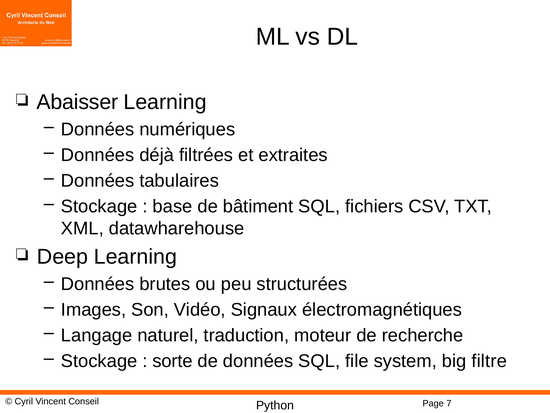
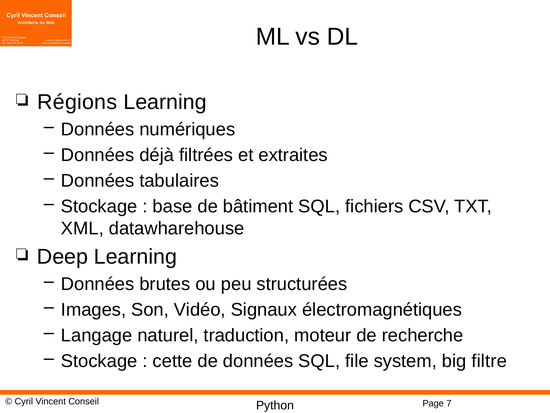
Abaisser: Abaisser -> Régions (77, 102)
sorte: sorte -> cette (173, 361)
